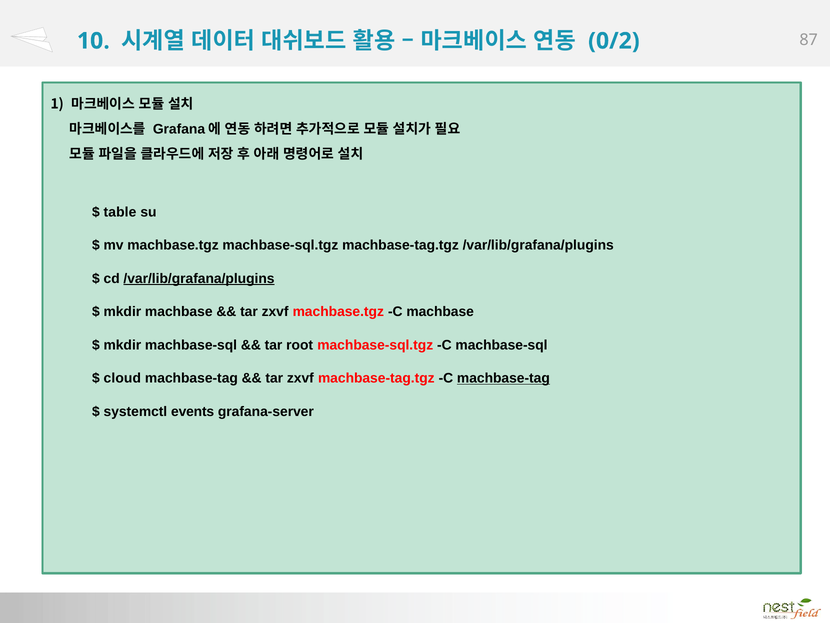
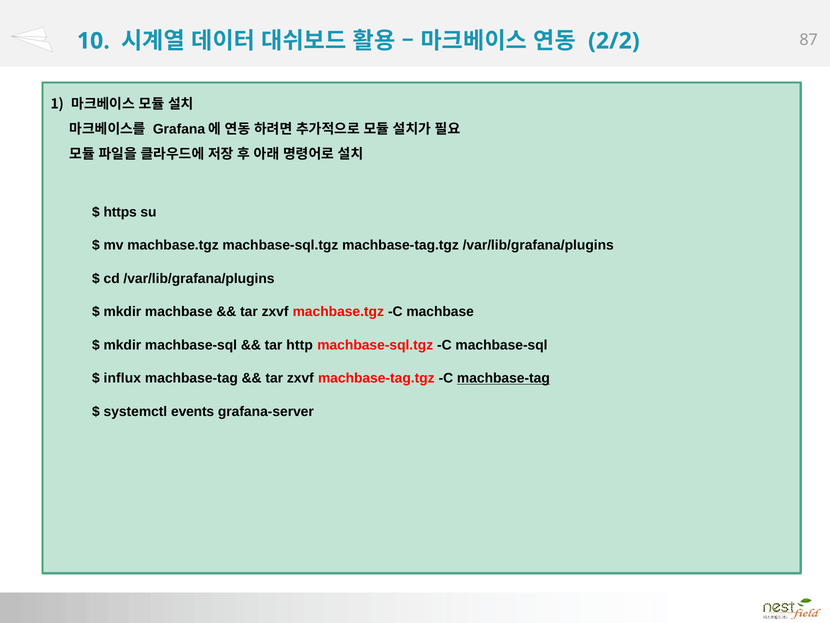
0/2: 0/2 -> 2/2 (614, 41)
table: table -> https (120, 212)
/var/lib/grafana/plugins underline: present -> none (199, 278)
root: root -> http (300, 345)
cloud: cloud -> influx (122, 378)
